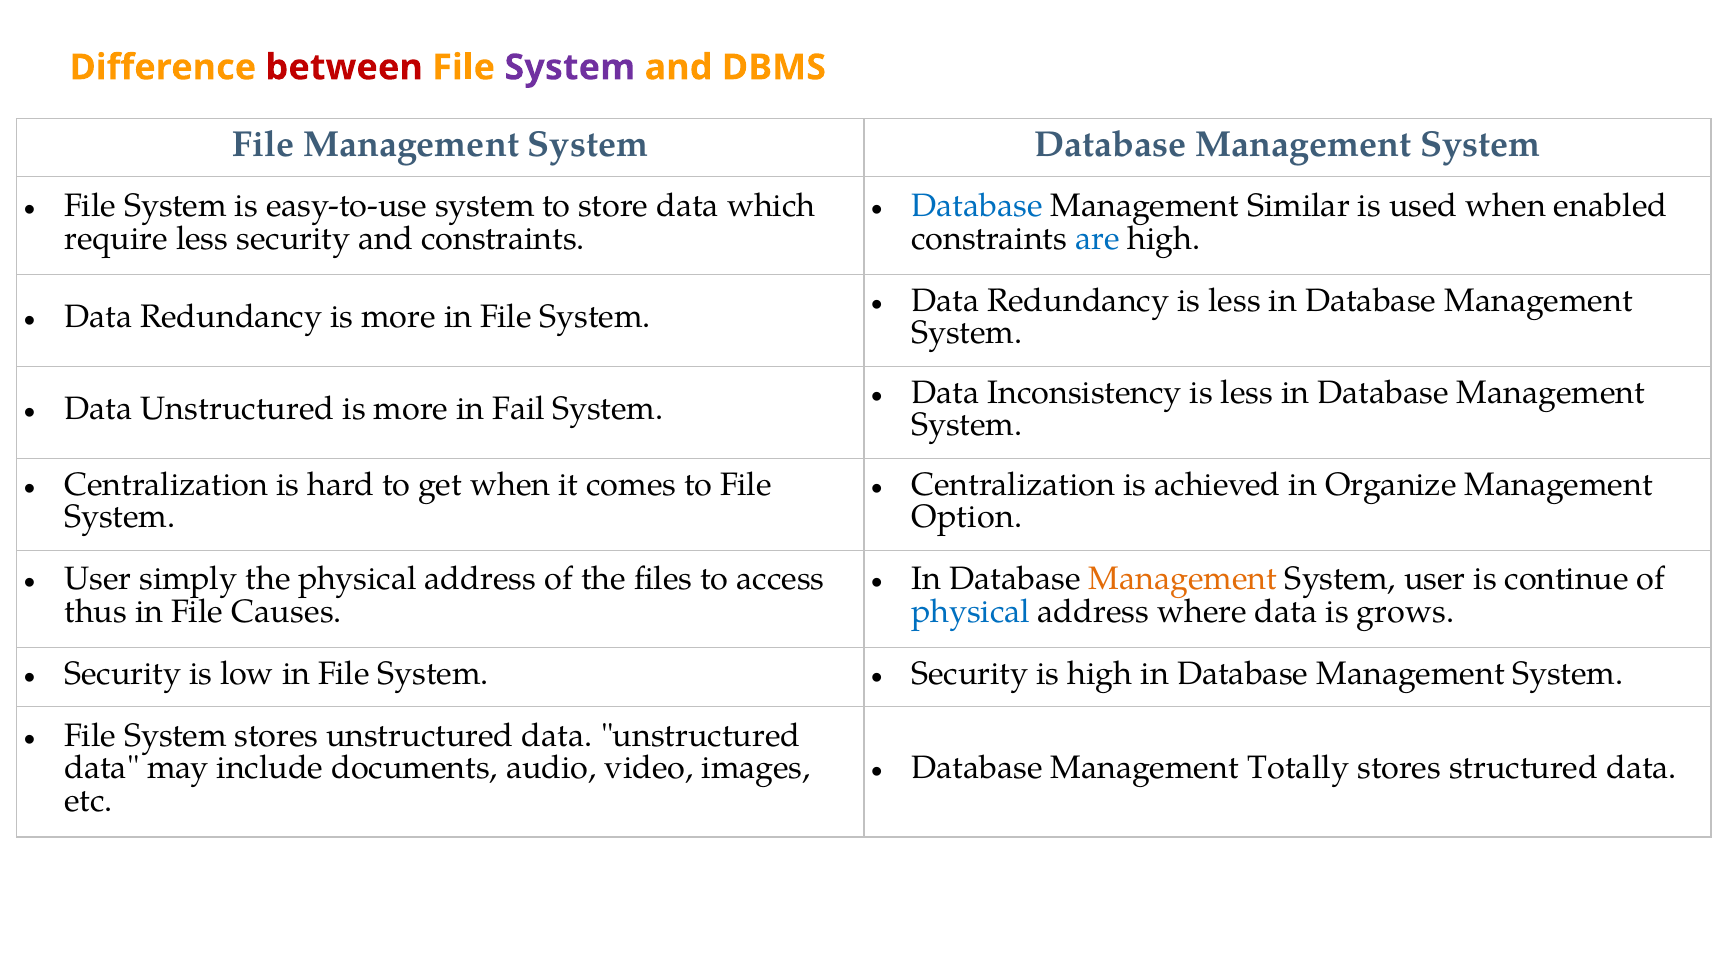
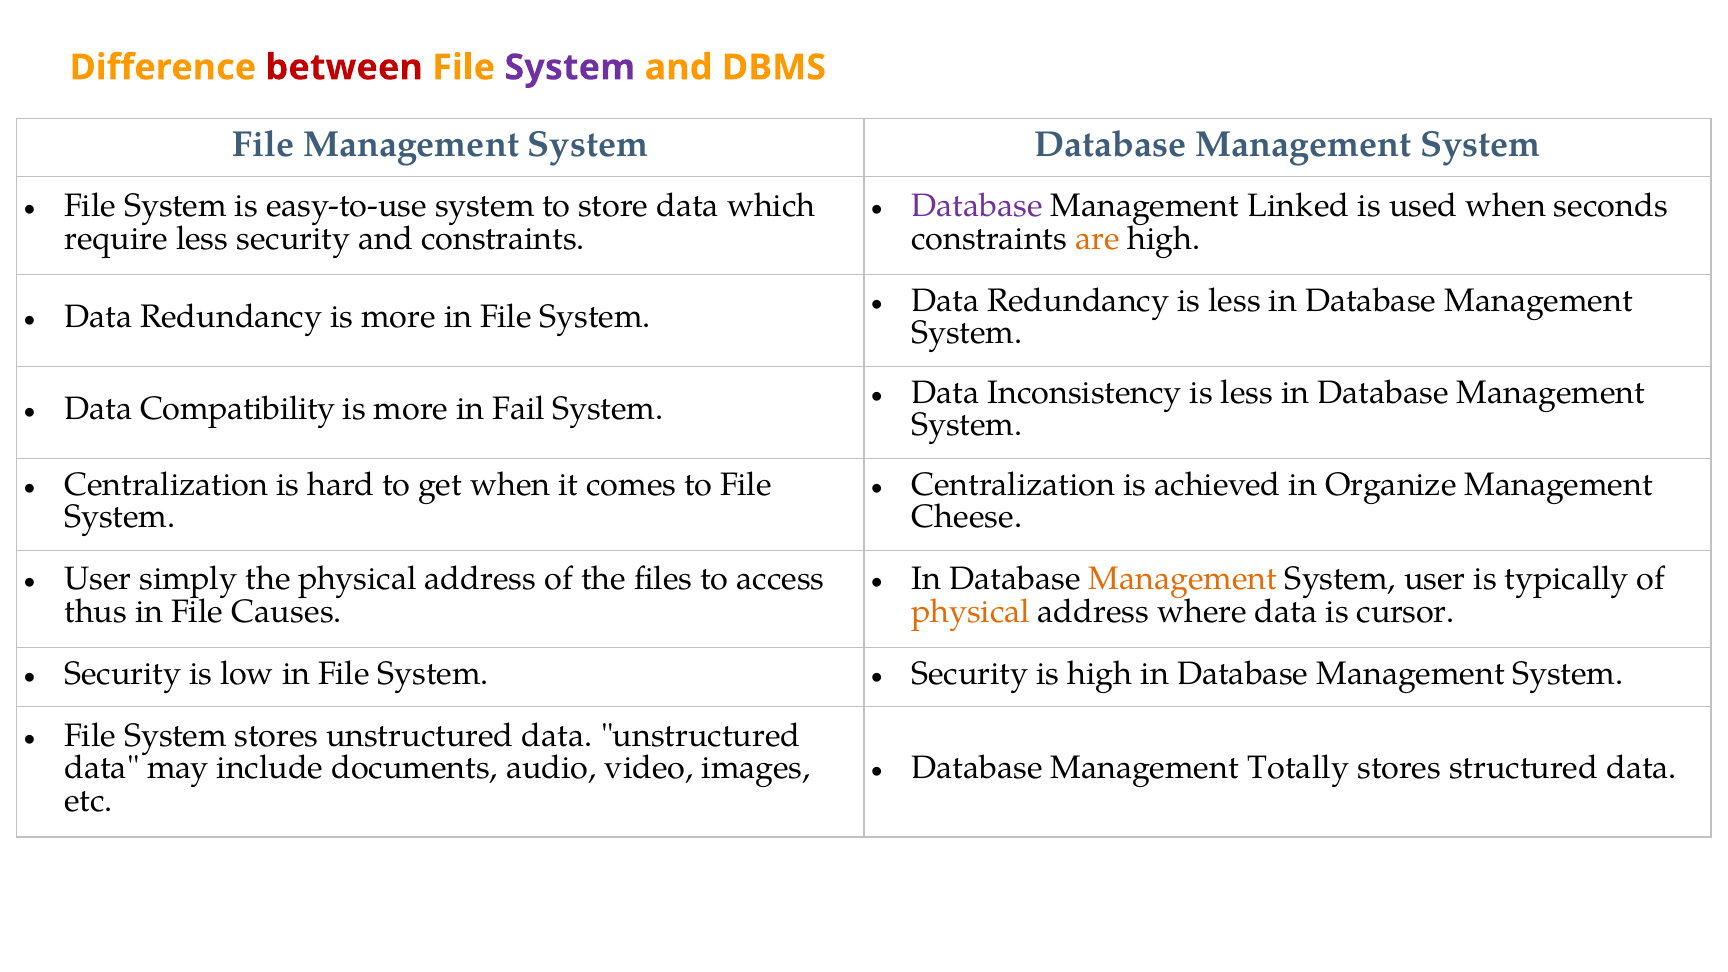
Database colour: blue -> purple (977, 206)
Similar: Similar -> Linked (1298, 206)
enabled: enabled -> seconds (1611, 206)
are colour: blue -> orange (1097, 238)
Unstructured: Unstructured -> Compatibility (238, 409)
Option: Option -> Cheese (967, 517)
continue: continue -> typically (1567, 579)
physical colour: blue -> orange (971, 612)
grows: grows -> cursor (1406, 612)
